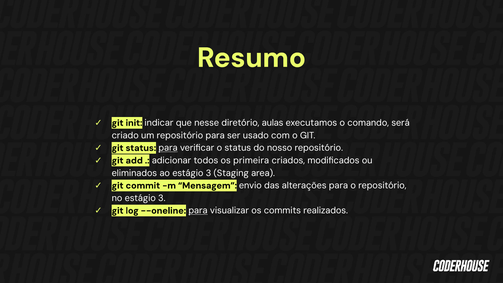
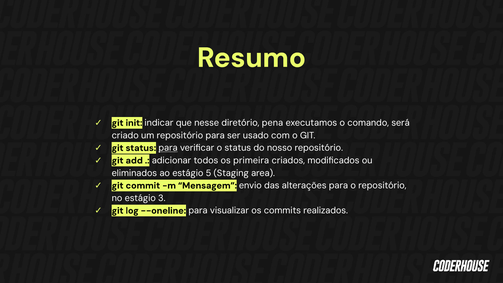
aulas: aulas -> pena (272, 123)
ao estágio 3: 3 -> 5 (208, 173)
para underline: present -> none (198, 211)
